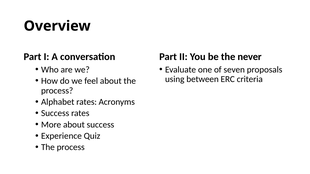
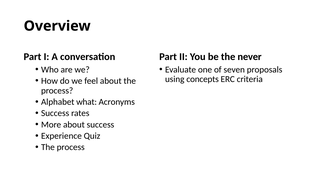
between: between -> concepts (203, 79)
Alphabet rates: rates -> what (87, 102)
